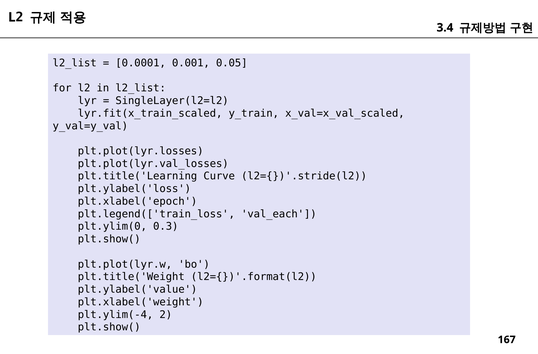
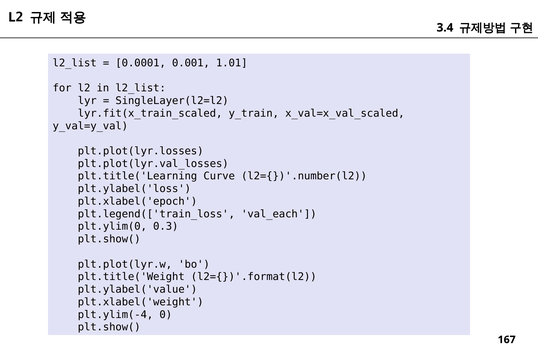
0.05: 0.05 -> 1.01 (232, 63)
l2={})'.stride(l2: l2={})'.stride(l2 -> l2={})'.number(l2 (304, 176)
plt.ylim(-4 2: 2 -> 0 (166, 314)
